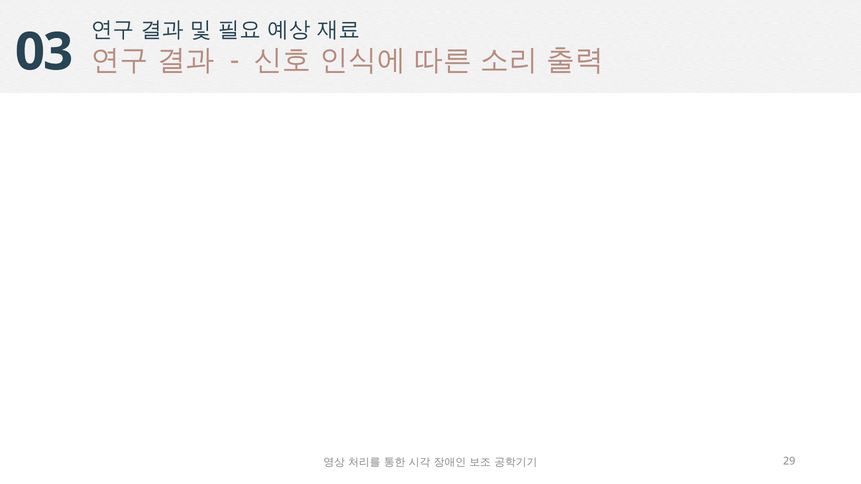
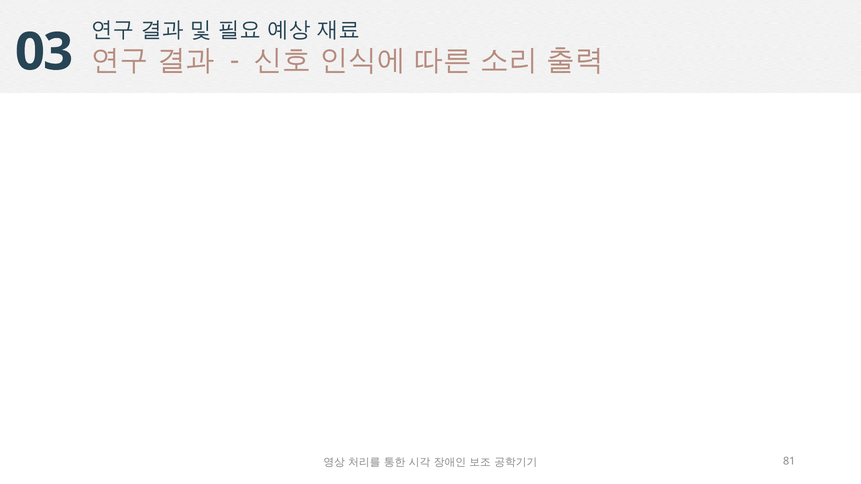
29: 29 -> 81 (789, 462)
